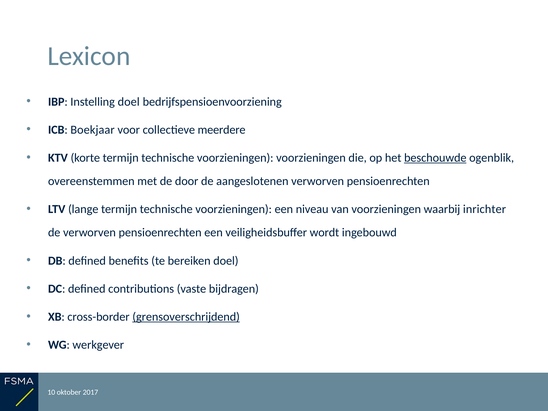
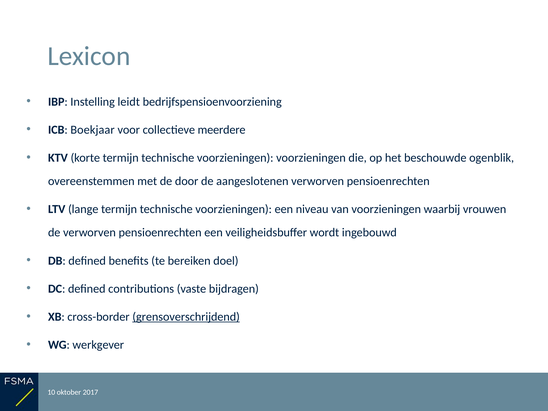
Instelling doel: doel -> leidt (129, 102)
beschouwde underline: present -> none (435, 158)
inrichter: inrichter -> vrouwen (485, 209)
